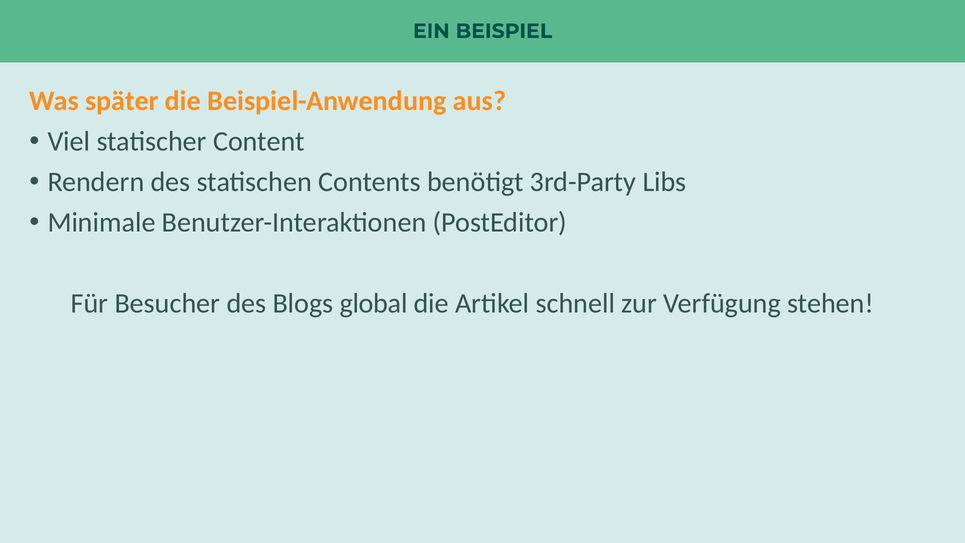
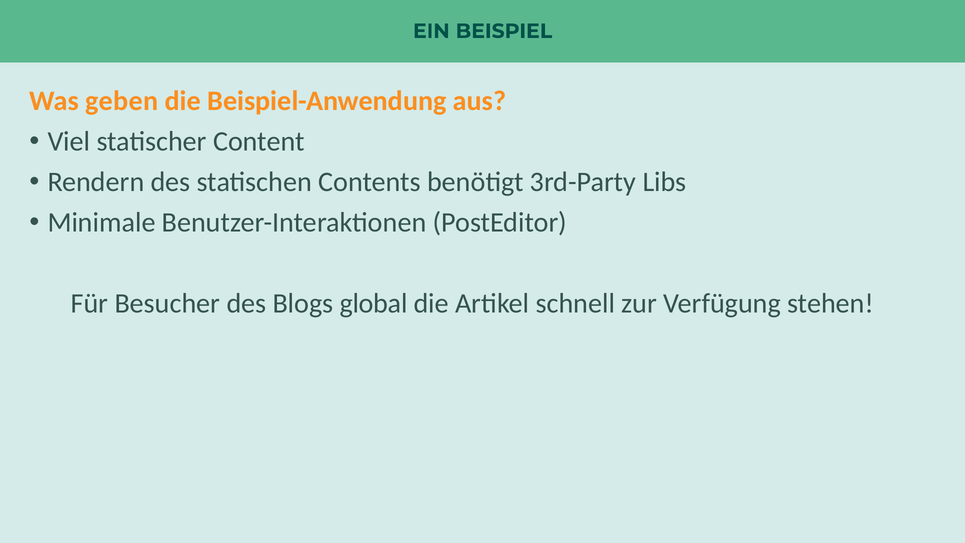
später: später -> geben (122, 101)
